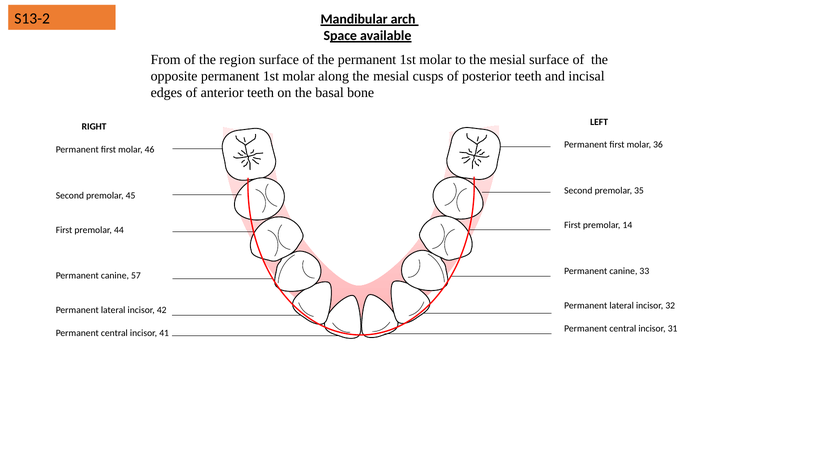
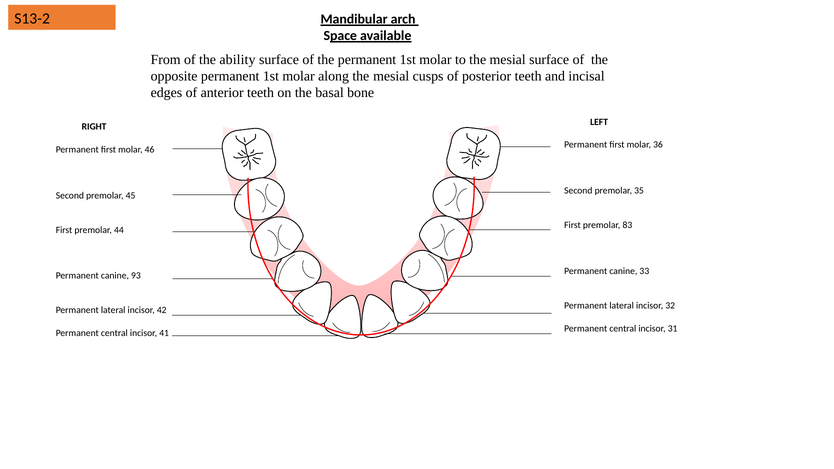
region: region -> ability (237, 60)
14: 14 -> 83 (627, 225)
57: 57 -> 93 (136, 276)
